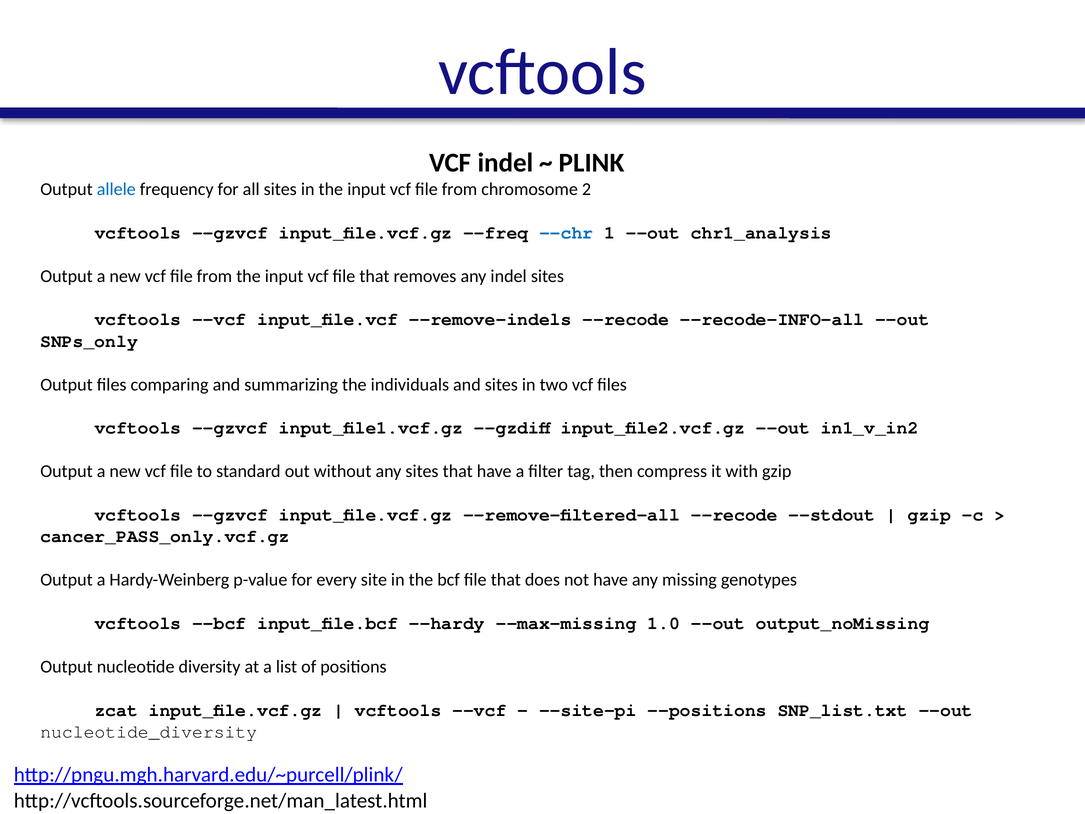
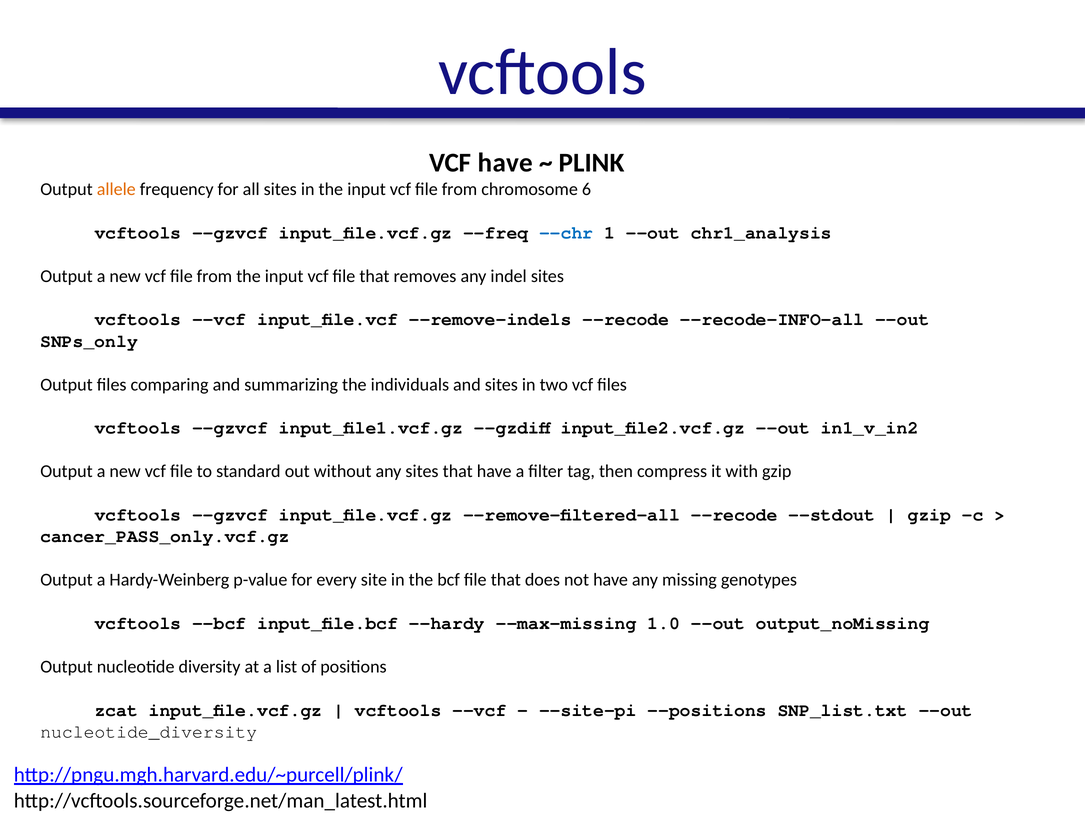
VCF indel: indel -> have (505, 163)
allele colour: blue -> orange (116, 189)
2: 2 -> 6 (586, 189)
